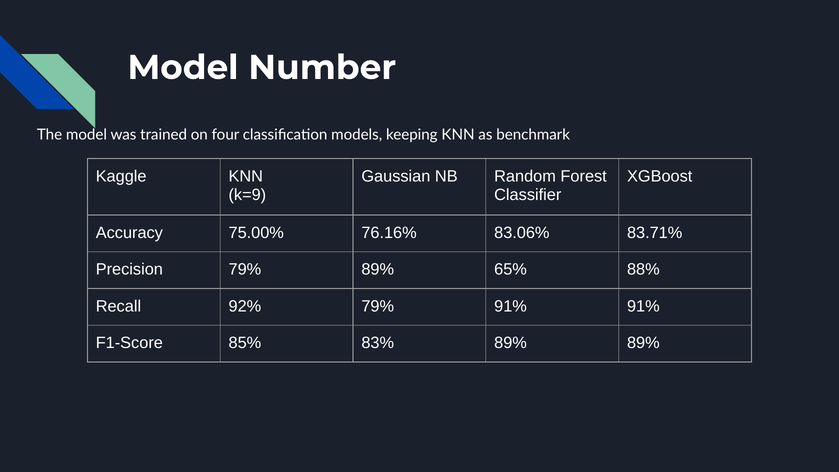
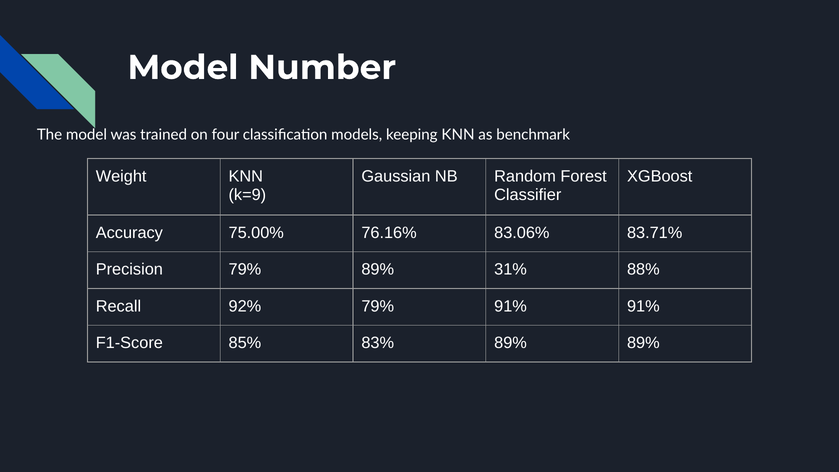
Kaggle: Kaggle -> Weight (121, 176)
65%: 65% -> 31% (511, 270)
